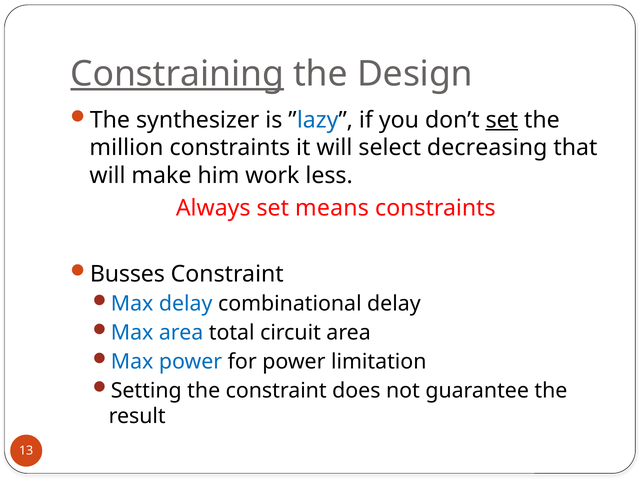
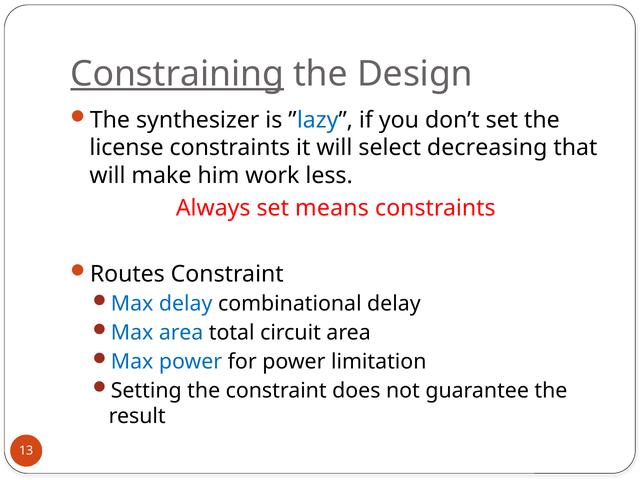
set underline: present -> none (502, 120)
million: million -> license (127, 148)
Busses: Busses -> Routes (127, 274)
